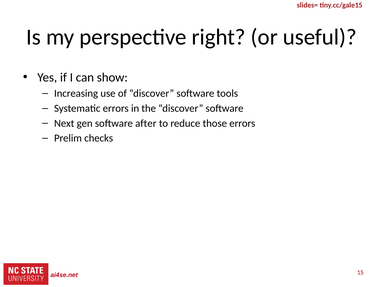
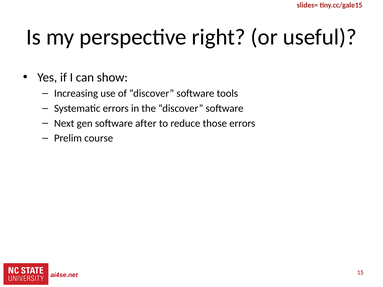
checks: checks -> course (99, 138)
